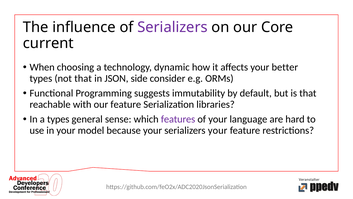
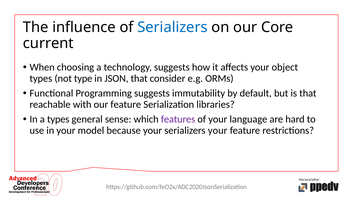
Serializers colour: purple -> blue (172, 27)
technology dynamic: dynamic -> suggests (172, 67)
better: better -> object (285, 67)
not that: that -> type (83, 78)
JSON side: side -> that (139, 78)
